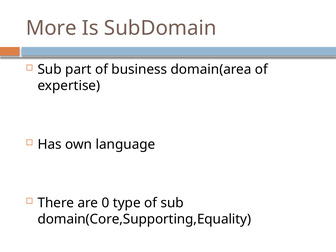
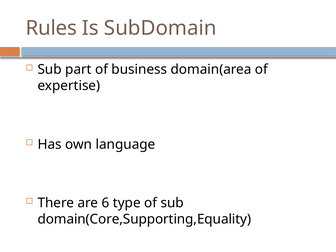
More: More -> Rules (51, 28)
0: 0 -> 6 (106, 203)
